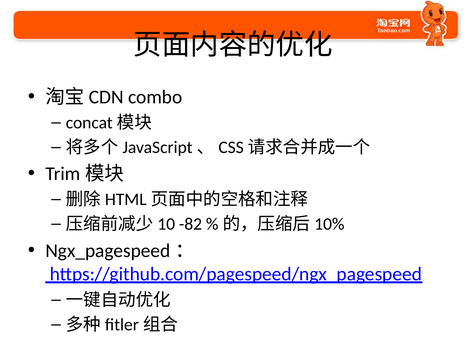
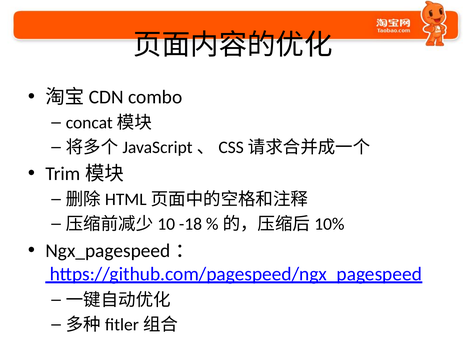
-82: -82 -> -18 (191, 224)
